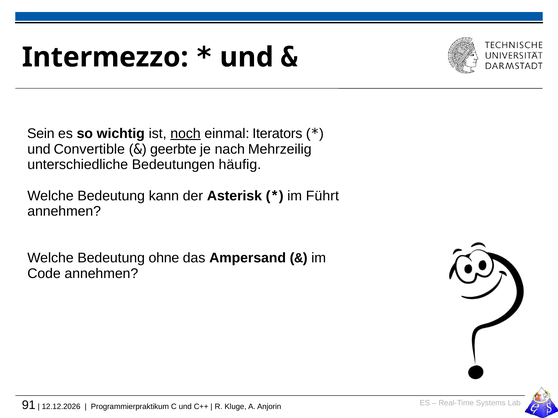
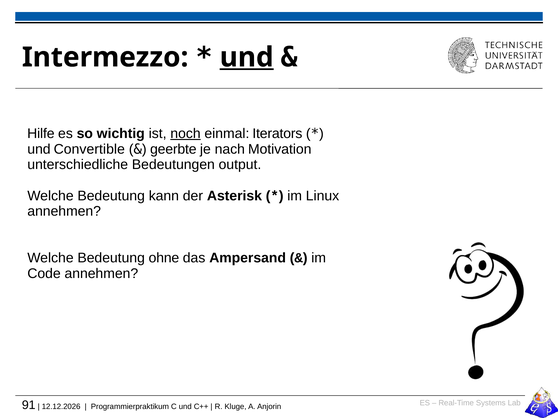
und underline: none -> present (247, 57)
Sein: Sein -> Hilfe (41, 134)
Mehrzeilig: Mehrzeilig -> Motivation (280, 149)
häufig: häufig -> output (240, 165)
Führt: Führt -> Linux (322, 196)
